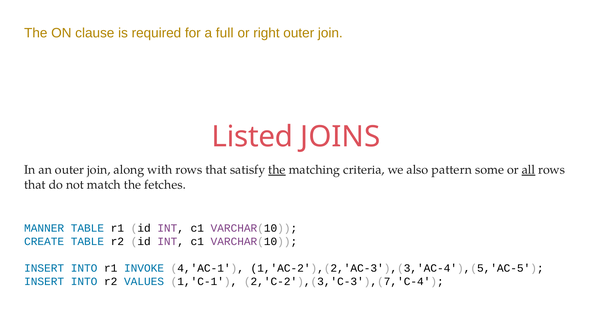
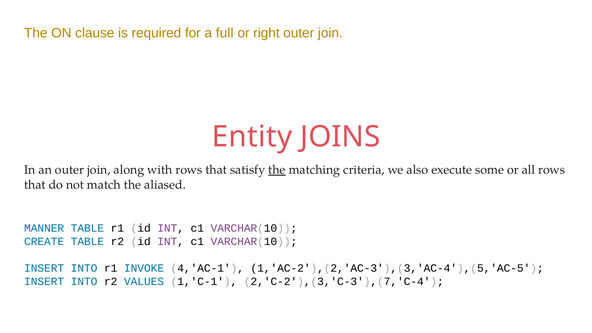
Listed: Listed -> Entity (252, 137)
pattern: pattern -> execute (452, 170)
all underline: present -> none (528, 170)
fetches: fetches -> aliased (165, 185)
